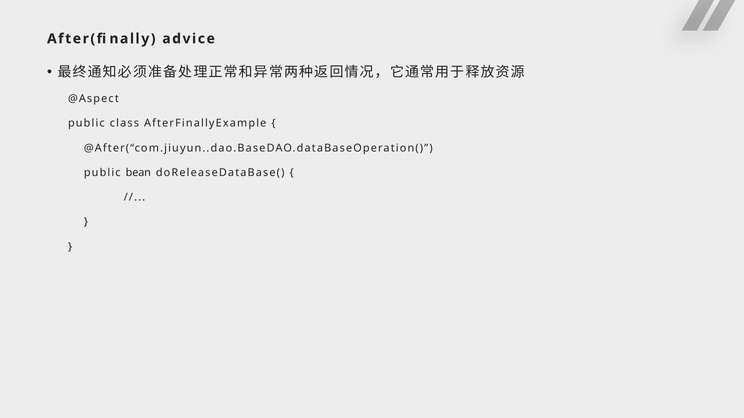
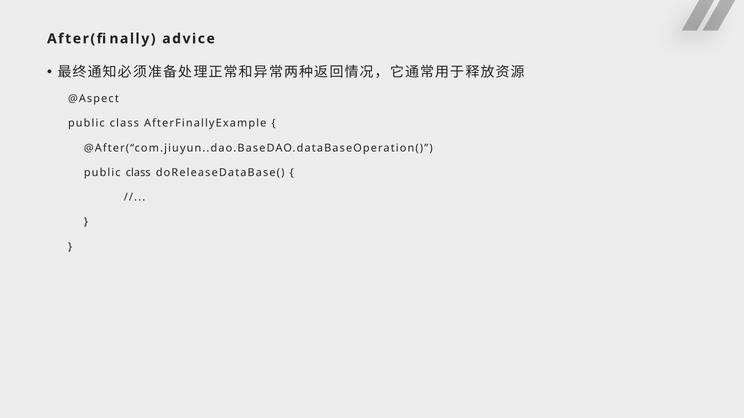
bean: bean -> class (138, 173)
